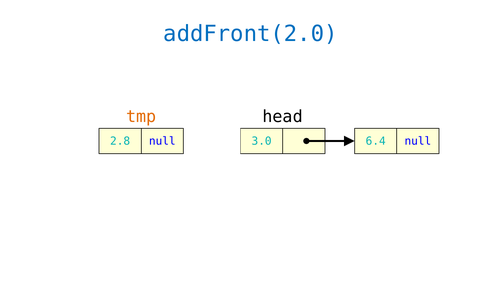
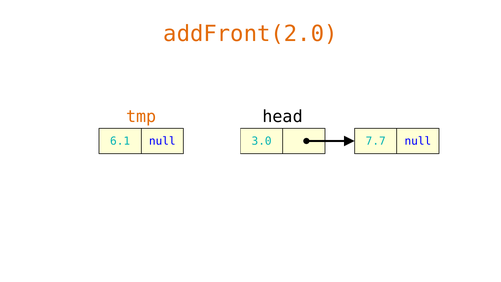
addFront(2.0 colour: blue -> orange (250, 34)
2.8: 2.8 -> 6.1 (120, 141)
6.4: 6.4 -> 7.7 (376, 141)
